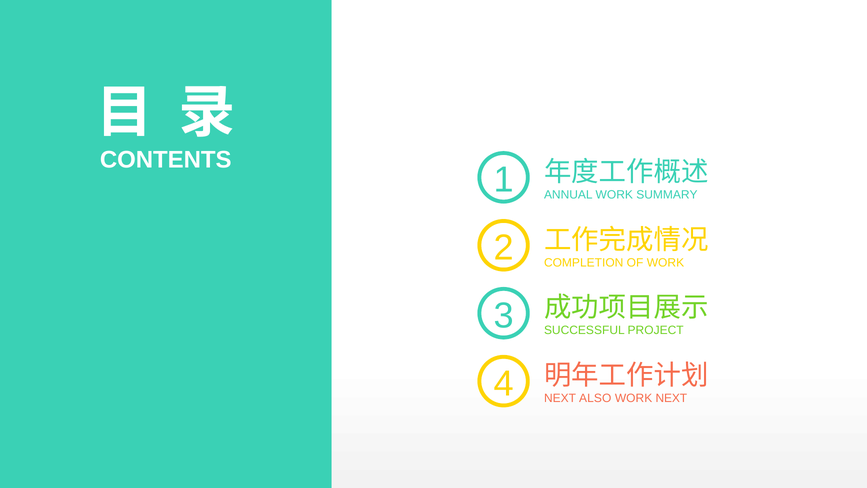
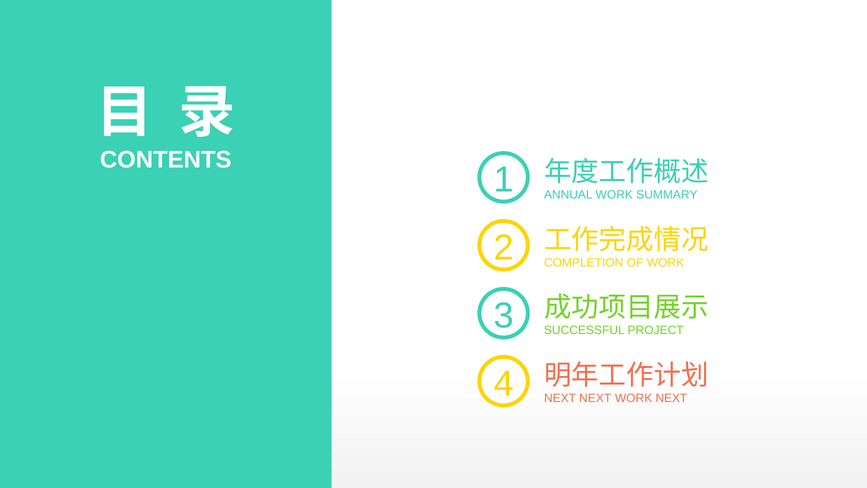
NEXT ALSO: ALSO -> NEXT (595, 398)
